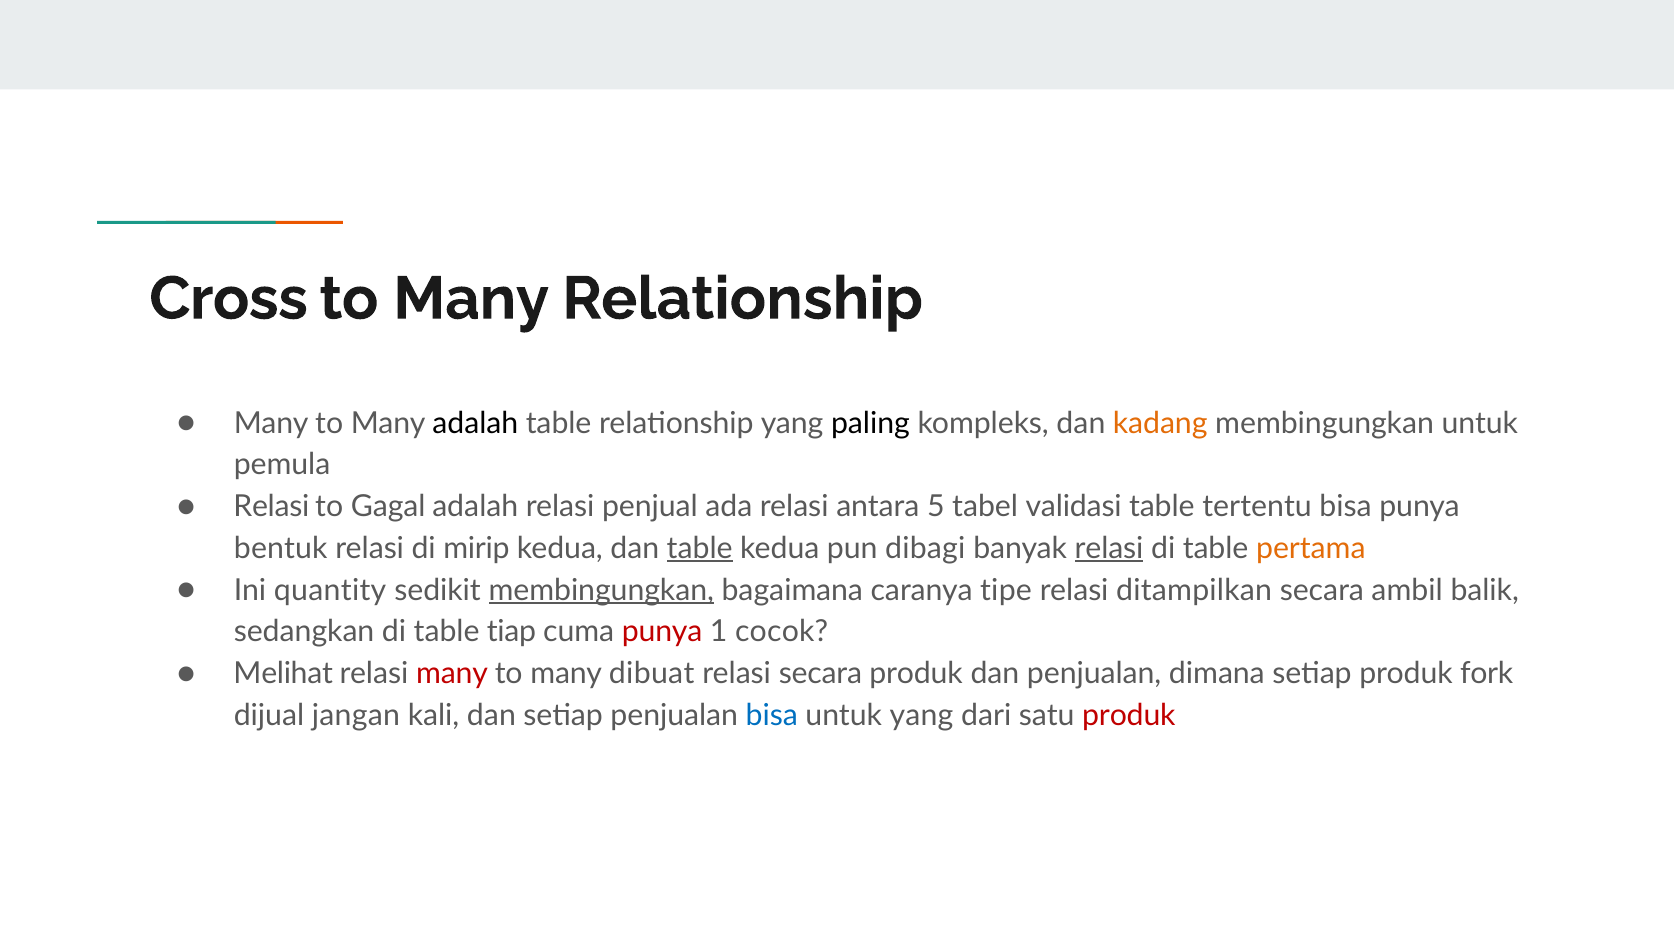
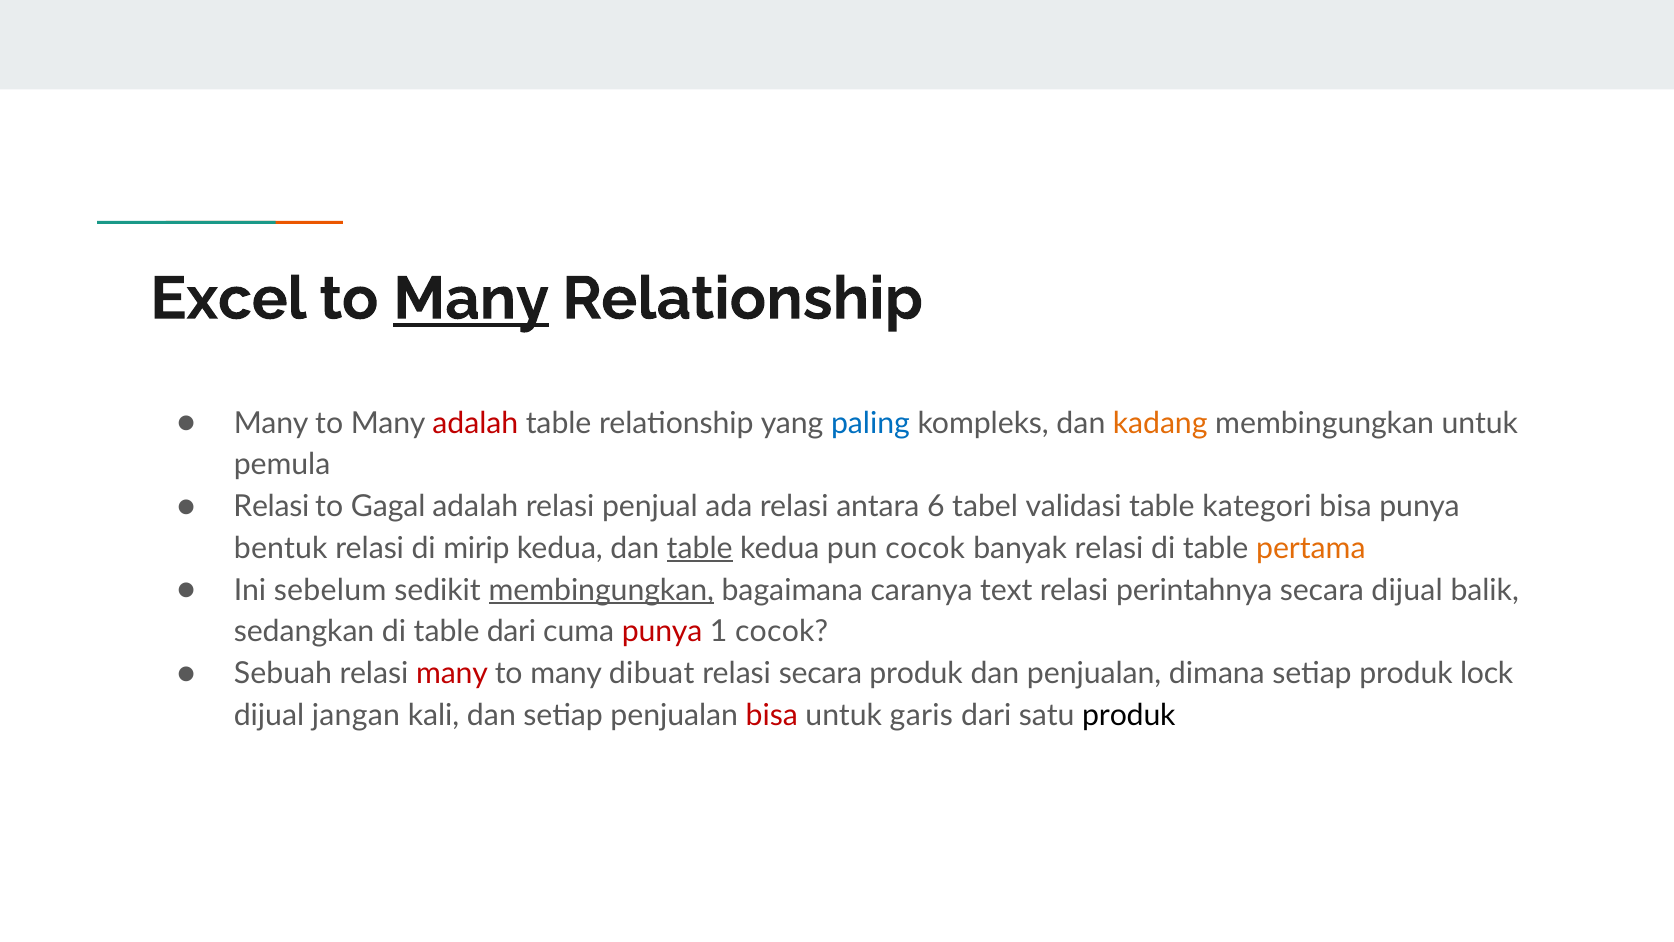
Cross: Cross -> Excel (228, 299)
Many underline: none -> present (471, 299)
adalah colour: black -> red (475, 423)
paling colour: black -> blue (870, 423)
5: 5 -> 6 (936, 506)
tertentu: tertentu -> kategori (1257, 506)
pun dibagi: dibagi -> cocok (925, 548)
relasi underline: present -> none (1109, 548)
quantity: quantity -> sebelum (330, 590)
tipe: tipe -> text (1006, 590)
ditampilkan: ditampilkan -> perintahnya (1194, 590)
secara ambil: ambil -> dijual (1407, 590)
table tiap: tiap -> dari (511, 632)
Melihat: Melihat -> Sebuah (283, 673)
fork: fork -> lock (1487, 673)
bisa colour: blue -> red (772, 715)
untuk yang: yang -> garis (921, 715)
produk colour: red -> black (1129, 715)
